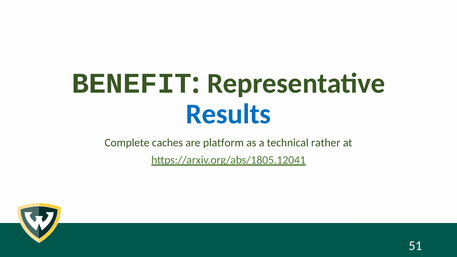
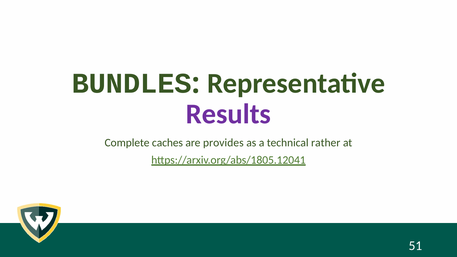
BENEFIT: BENEFIT -> BUNDLES (132, 83)
Results colour: blue -> purple (228, 114)
platform: platform -> provides (223, 143)
